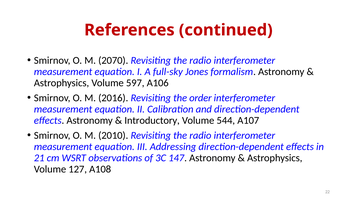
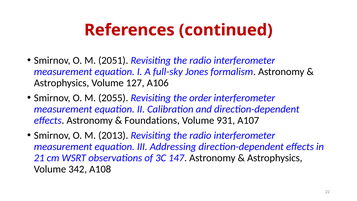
2070: 2070 -> 2051 (113, 60)
597: 597 -> 127 (135, 83)
2016: 2016 -> 2055 (113, 98)
Introductory: Introductory -> Foundations (152, 120)
544: 544 -> 931 (226, 120)
2010: 2010 -> 2013 (113, 135)
127: 127 -> 342 (78, 169)
